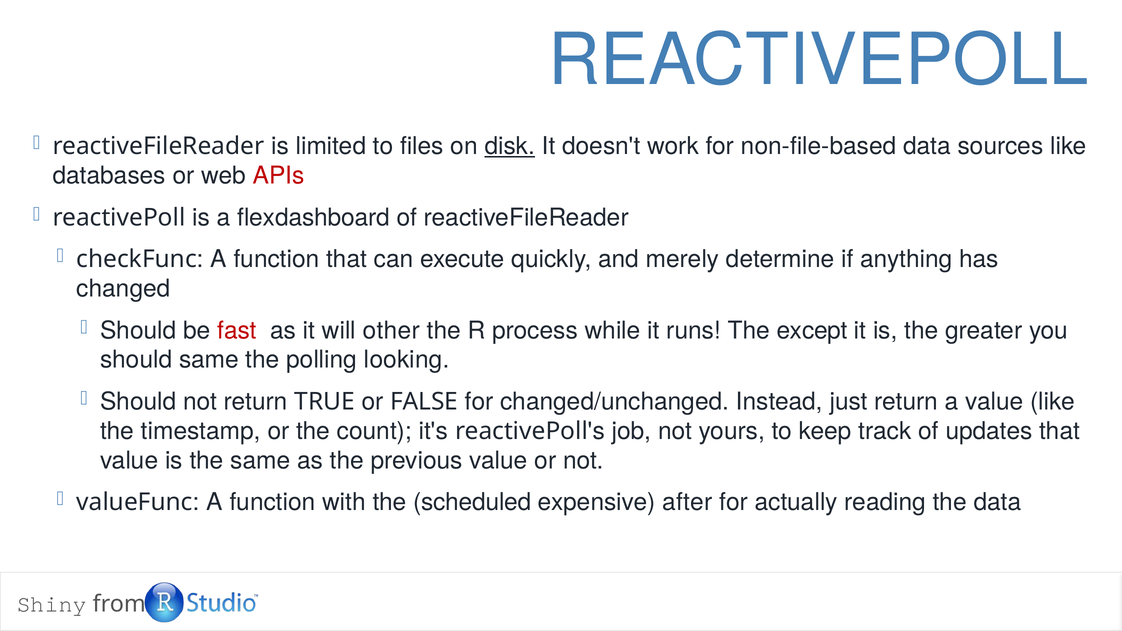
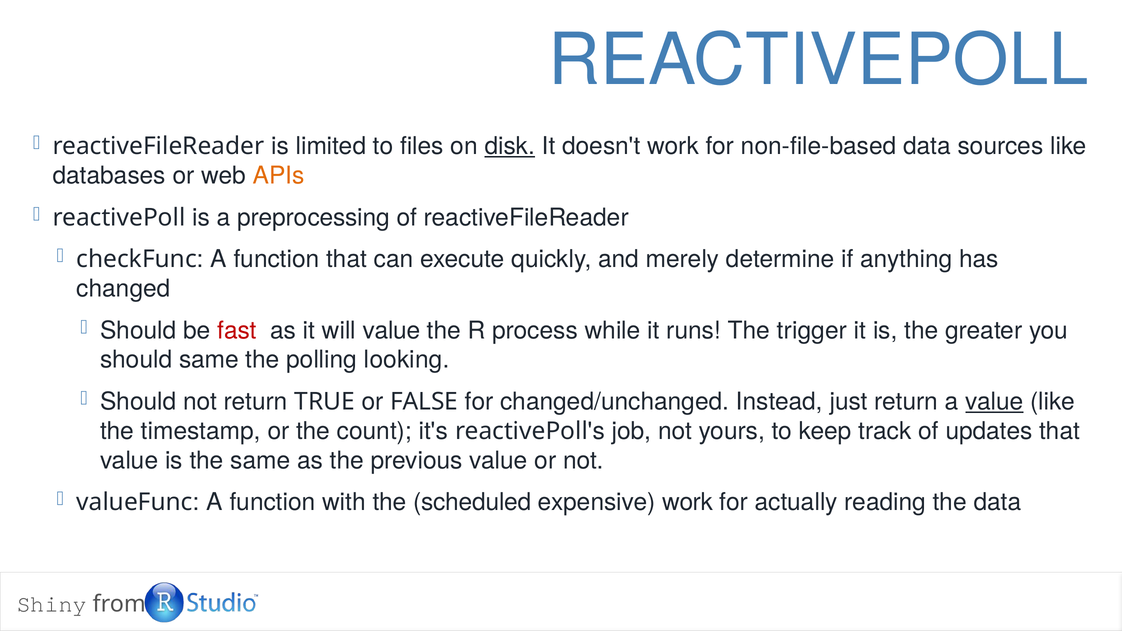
APIs colour: red -> orange (279, 176)
flexdashboard: flexdashboard -> preprocessing (314, 218)
will other: other -> value (391, 330)
except: except -> trigger (812, 330)
value underline: none -> present (994, 402)
expensive after: after -> work (688, 502)
